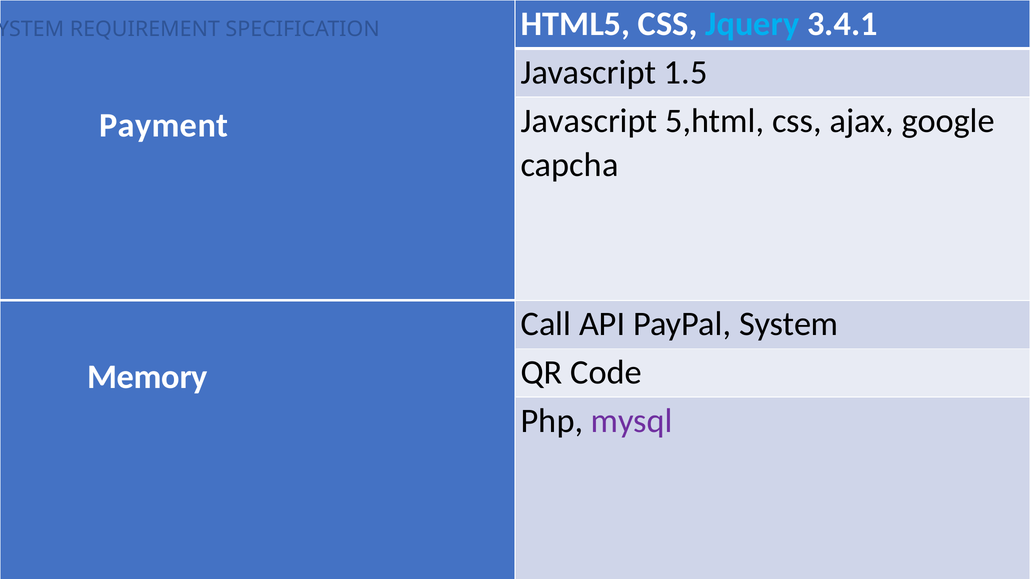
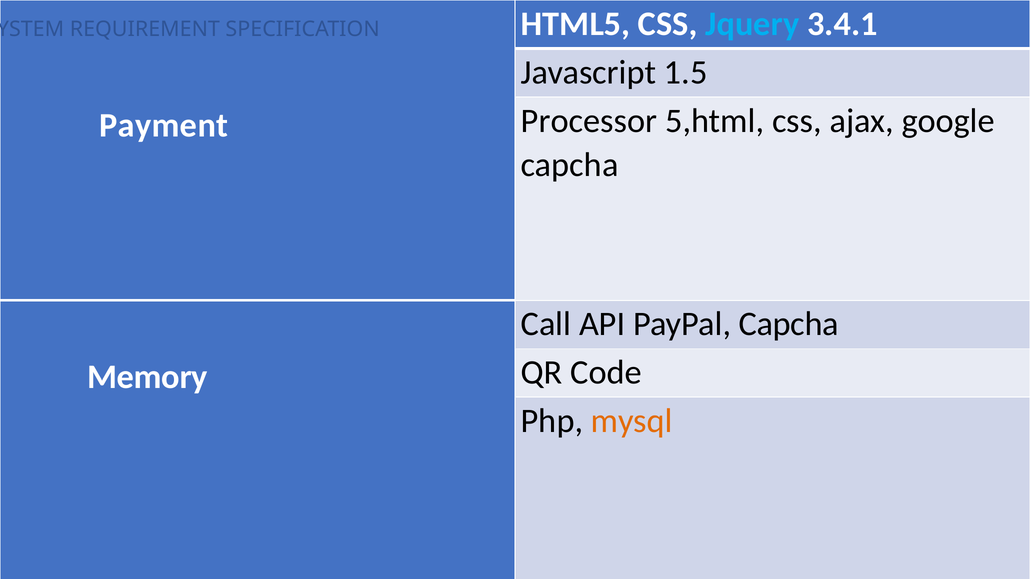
Javascript: Javascript -> Processor (589, 121)
PayPal System: System -> Capcha (789, 324)
mysql colour: purple -> orange (632, 421)
